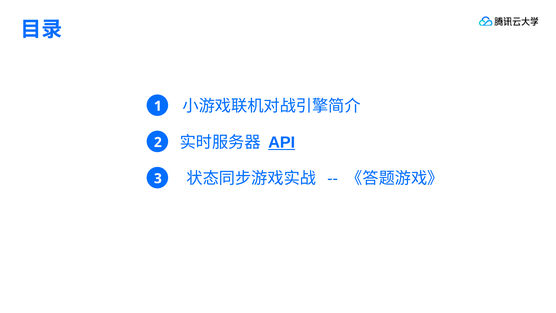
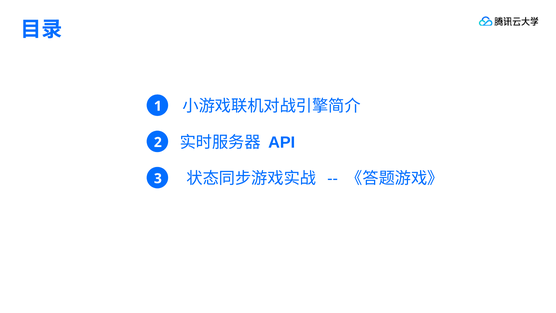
API underline: present -> none (282, 142)
